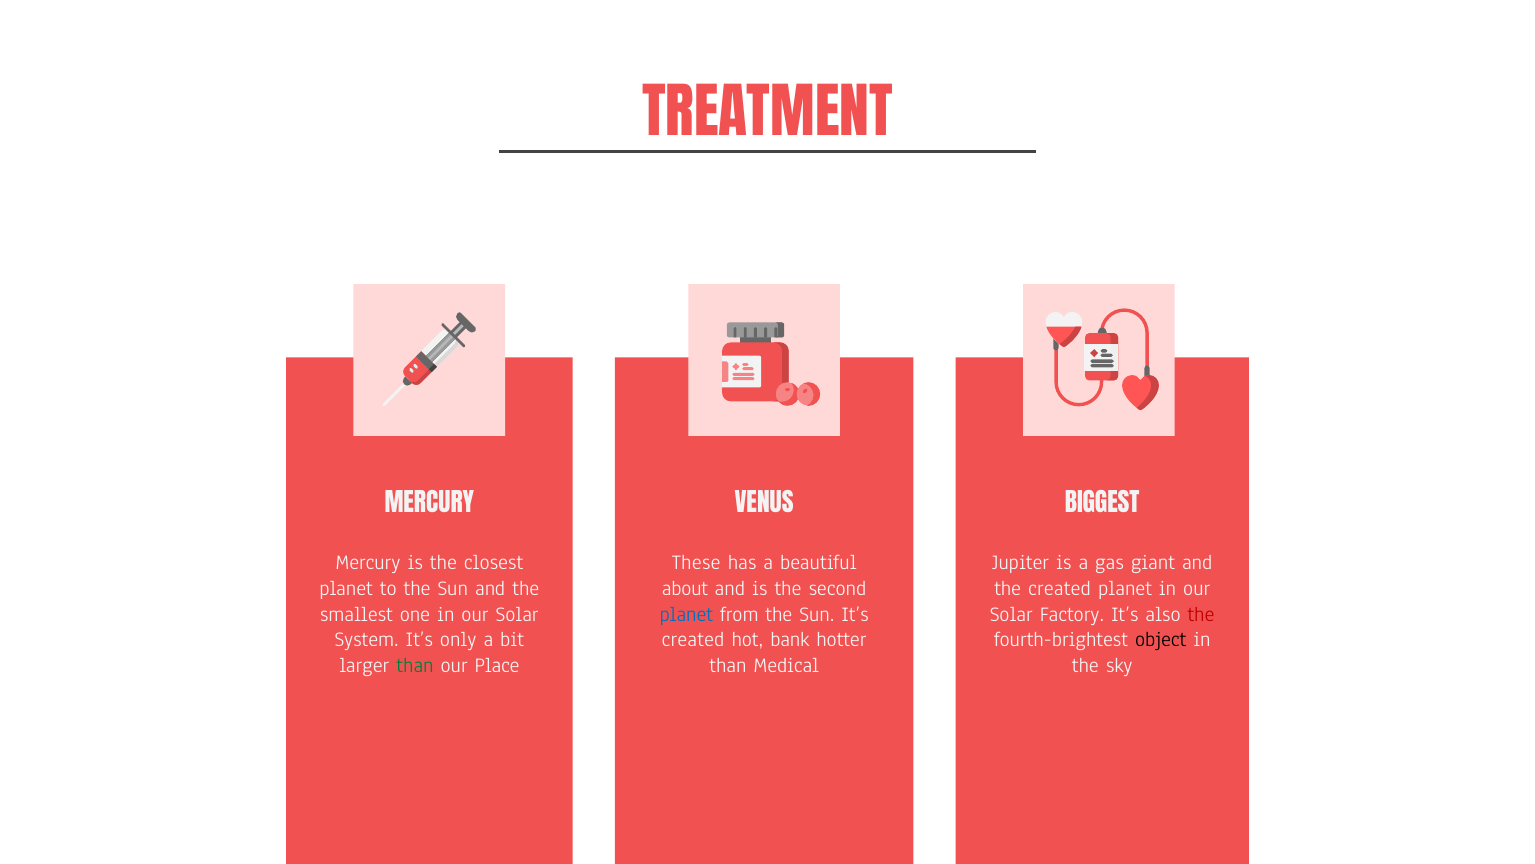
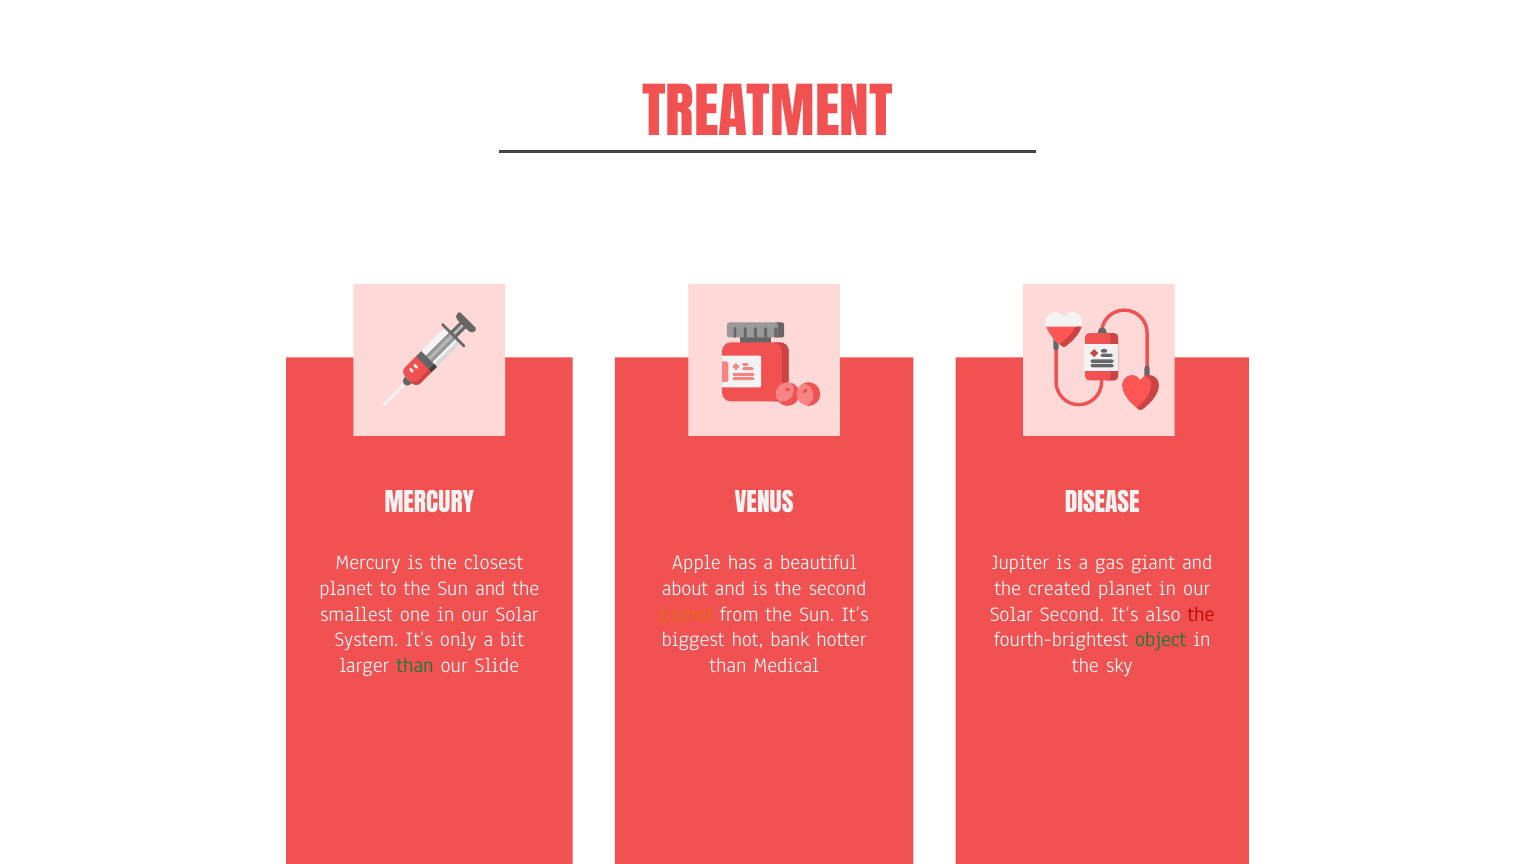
BIGGEST: BIGGEST -> DISEASE (1102, 504)
These: These -> Apple (696, 562)
planet colour: blue -> orange (686, 614)
Solar Factory: Factory -> Second (1072, 614)
created: created -> biggest (693, 639)
object colour: black -> green (1161, 639)
Place: Place -> Slide (497, 665)
